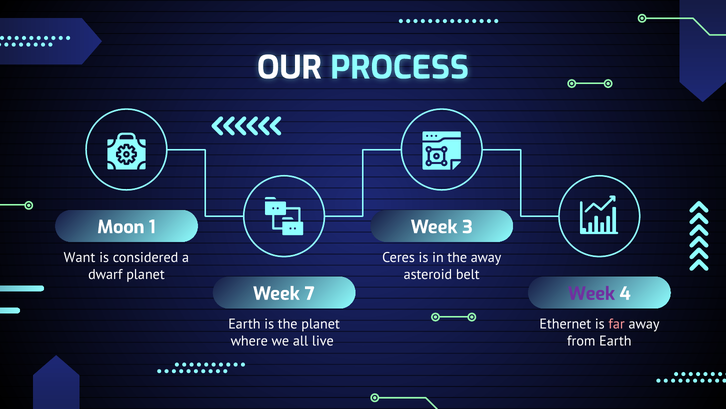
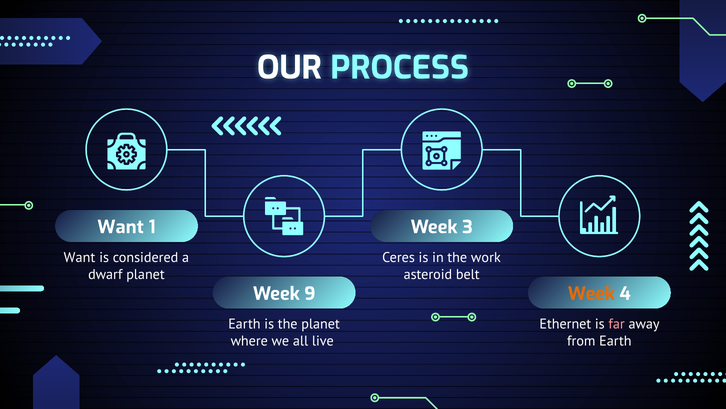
Moon: Moon -> Want (121, 227)
the away: away -> work (486, 257)
7: 7 -> 9 (310, 293)
Week colour: purple -> orange (591, 293)
